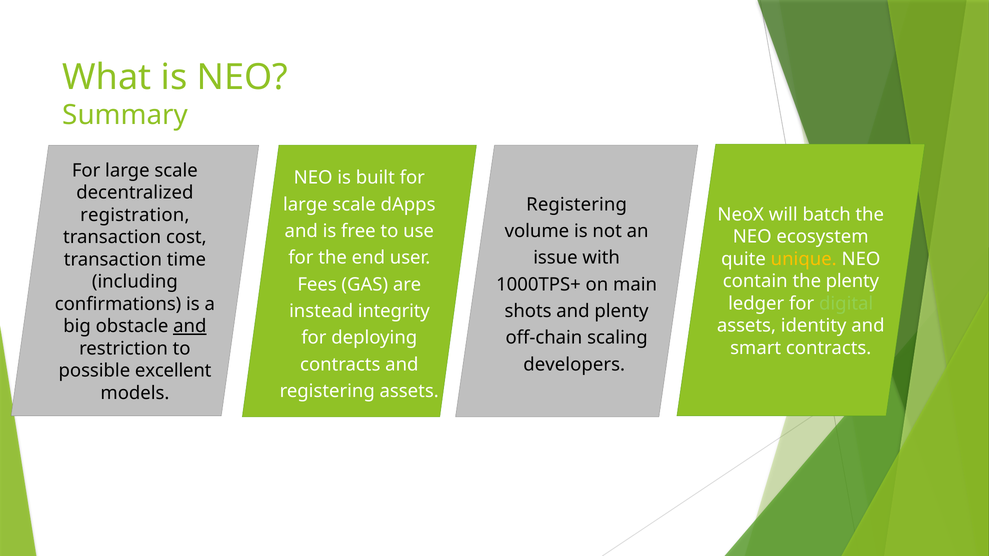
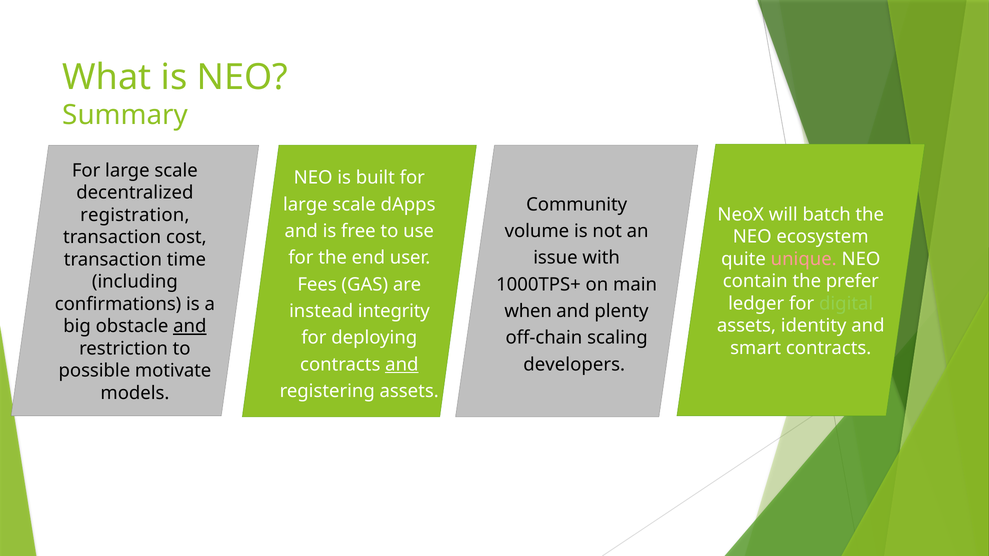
Registering: Registering -> Community (577, 205)
unique colour: yellow -> pink (804, 259)
the plenty: plenty -> prefer (852, 281)
shots: shots -> when (528, 311)
and underline: none -> present (402, 365)
excellent: excellent -> motivate (173, 371)
